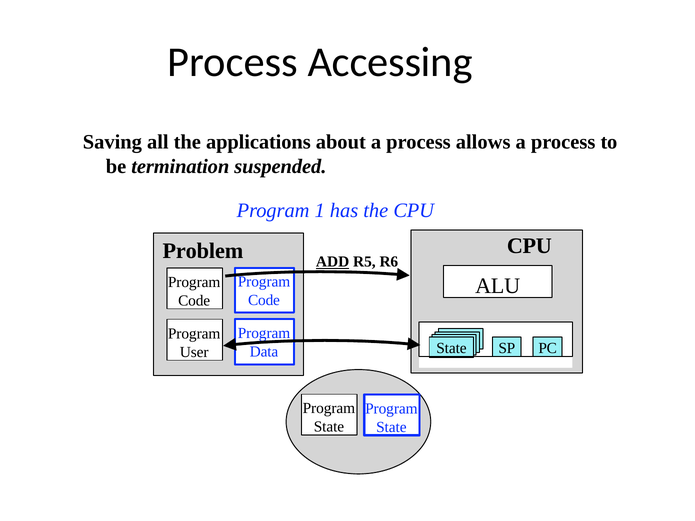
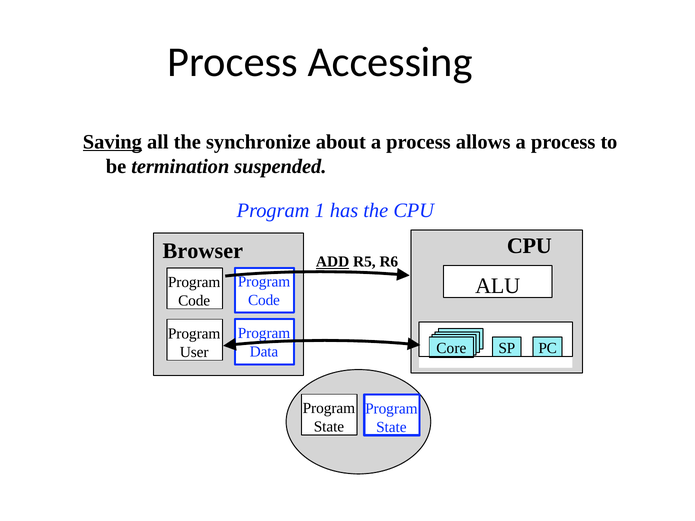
Saving underline: none -> present (112, 142)
applications: applications -> synchronize (258, 142)
Problem: Problem -> Browser (203, 251)
State: State -> Core (451, 349)
